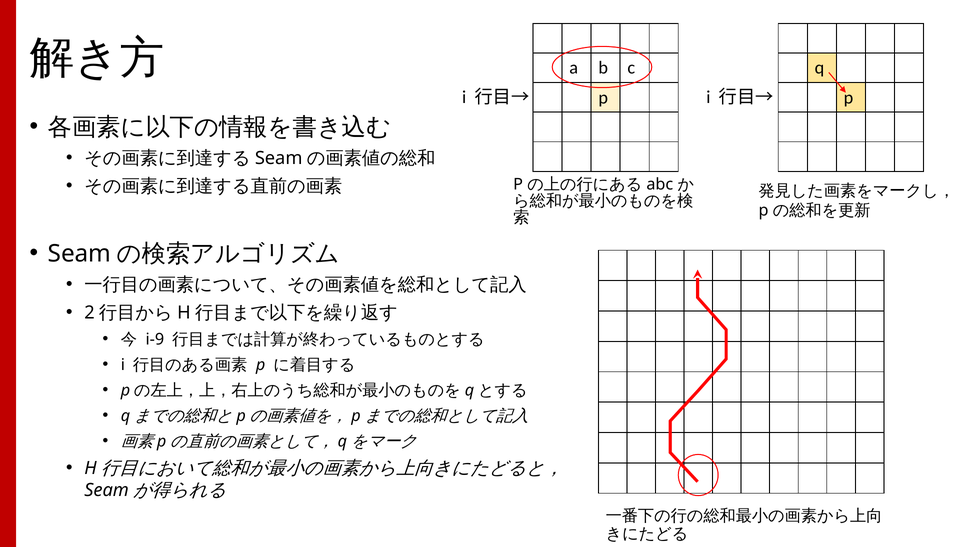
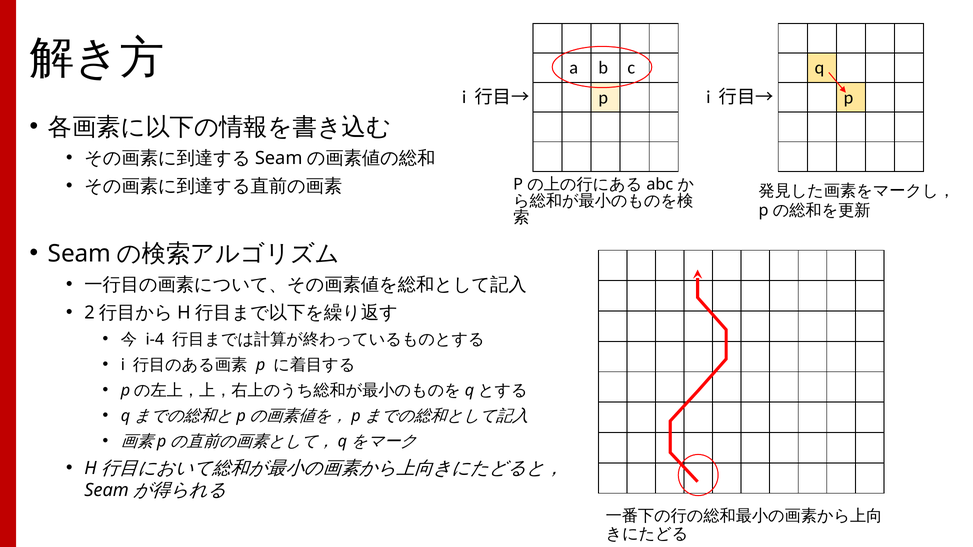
i-9: i-9 -> i-4 (155, 339)
